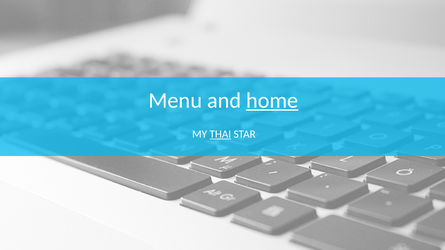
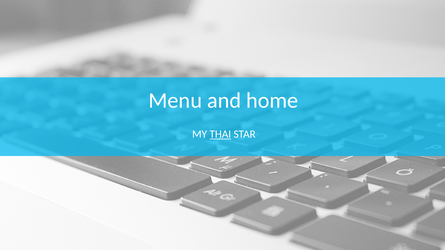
home underline: present -> none (272, 100)
